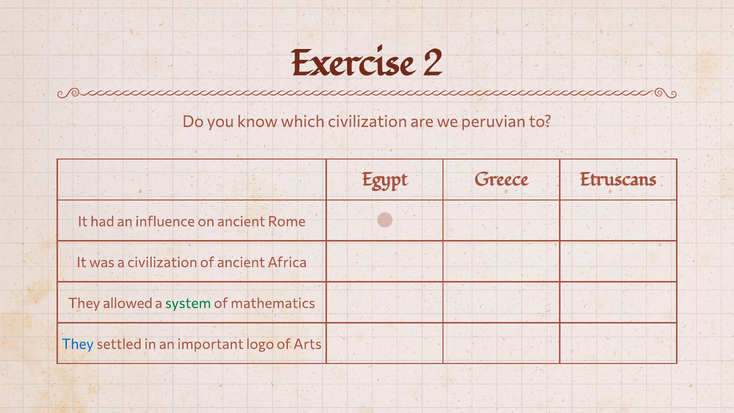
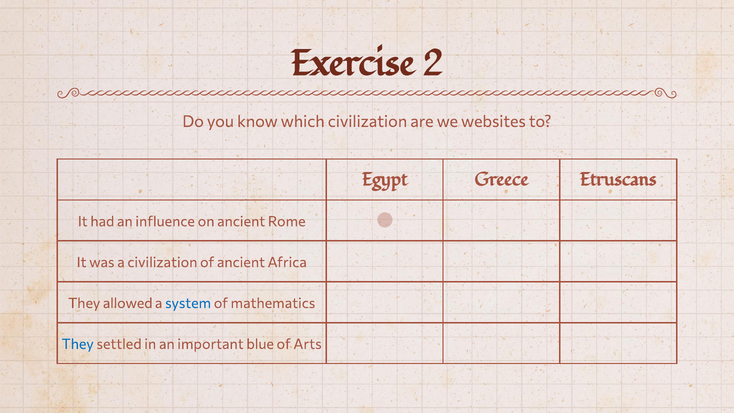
peruvian: peruvian -> websites (493, 122)
system colour: green -> blue (188, 303)
logo: logo -> blue (260, 344)
